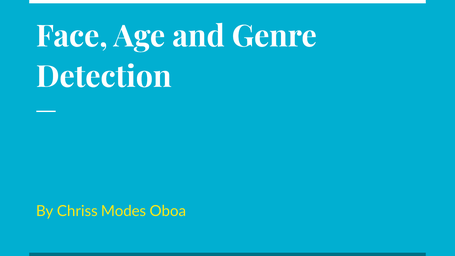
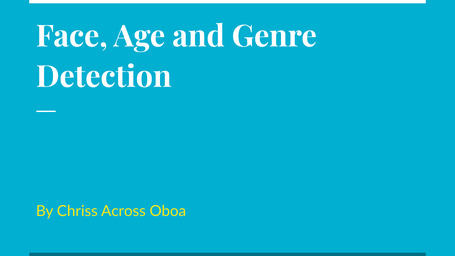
Modes: Modes -> Across (123, 211)
